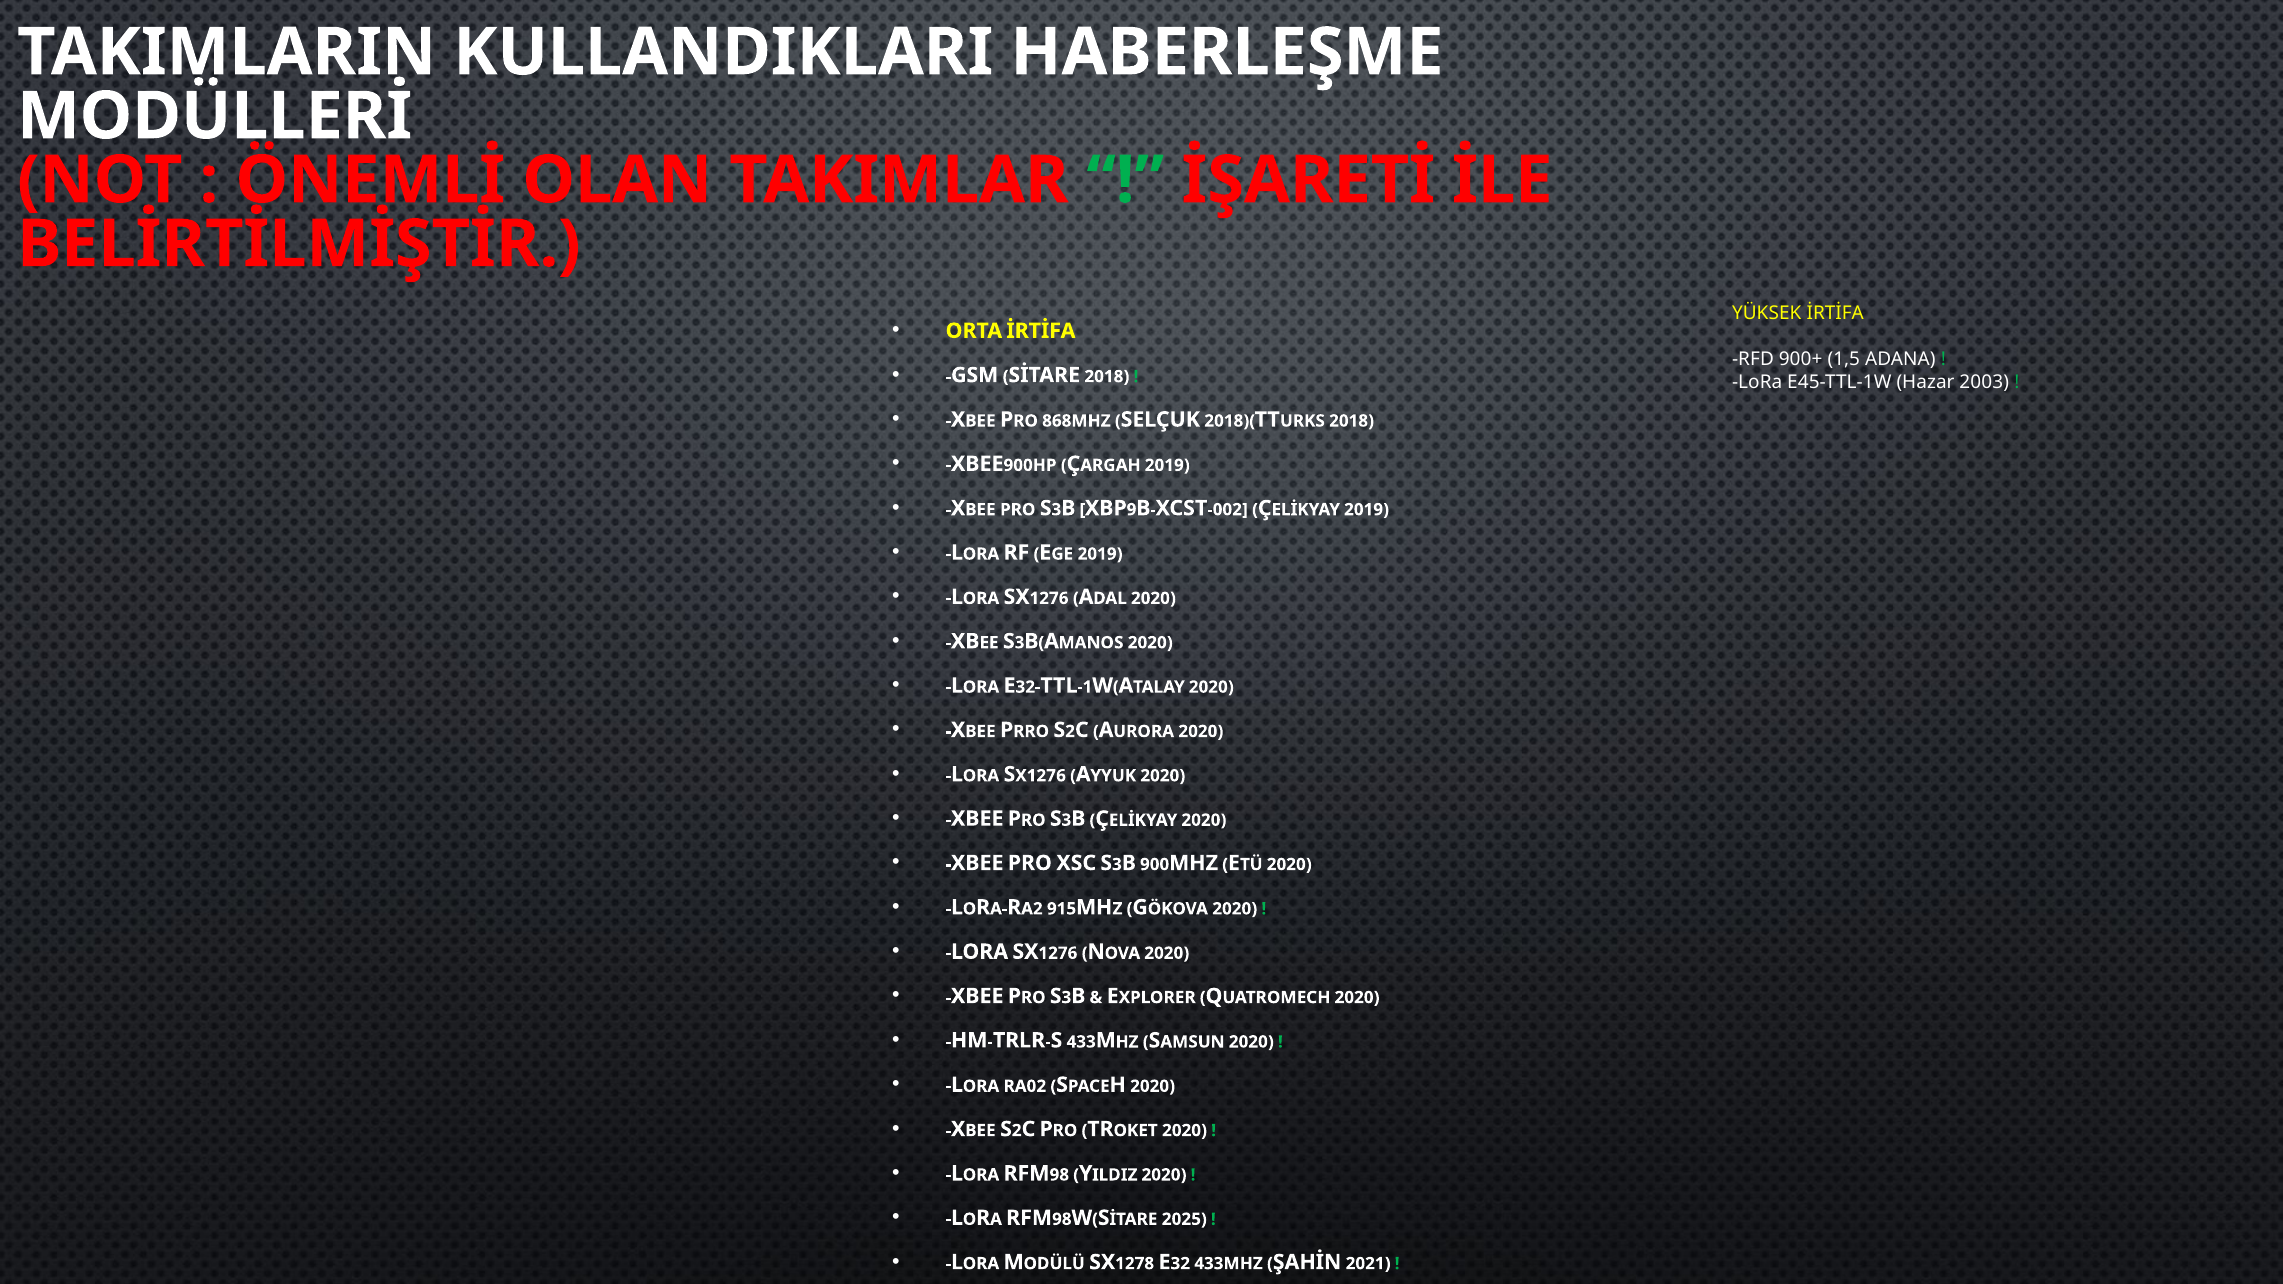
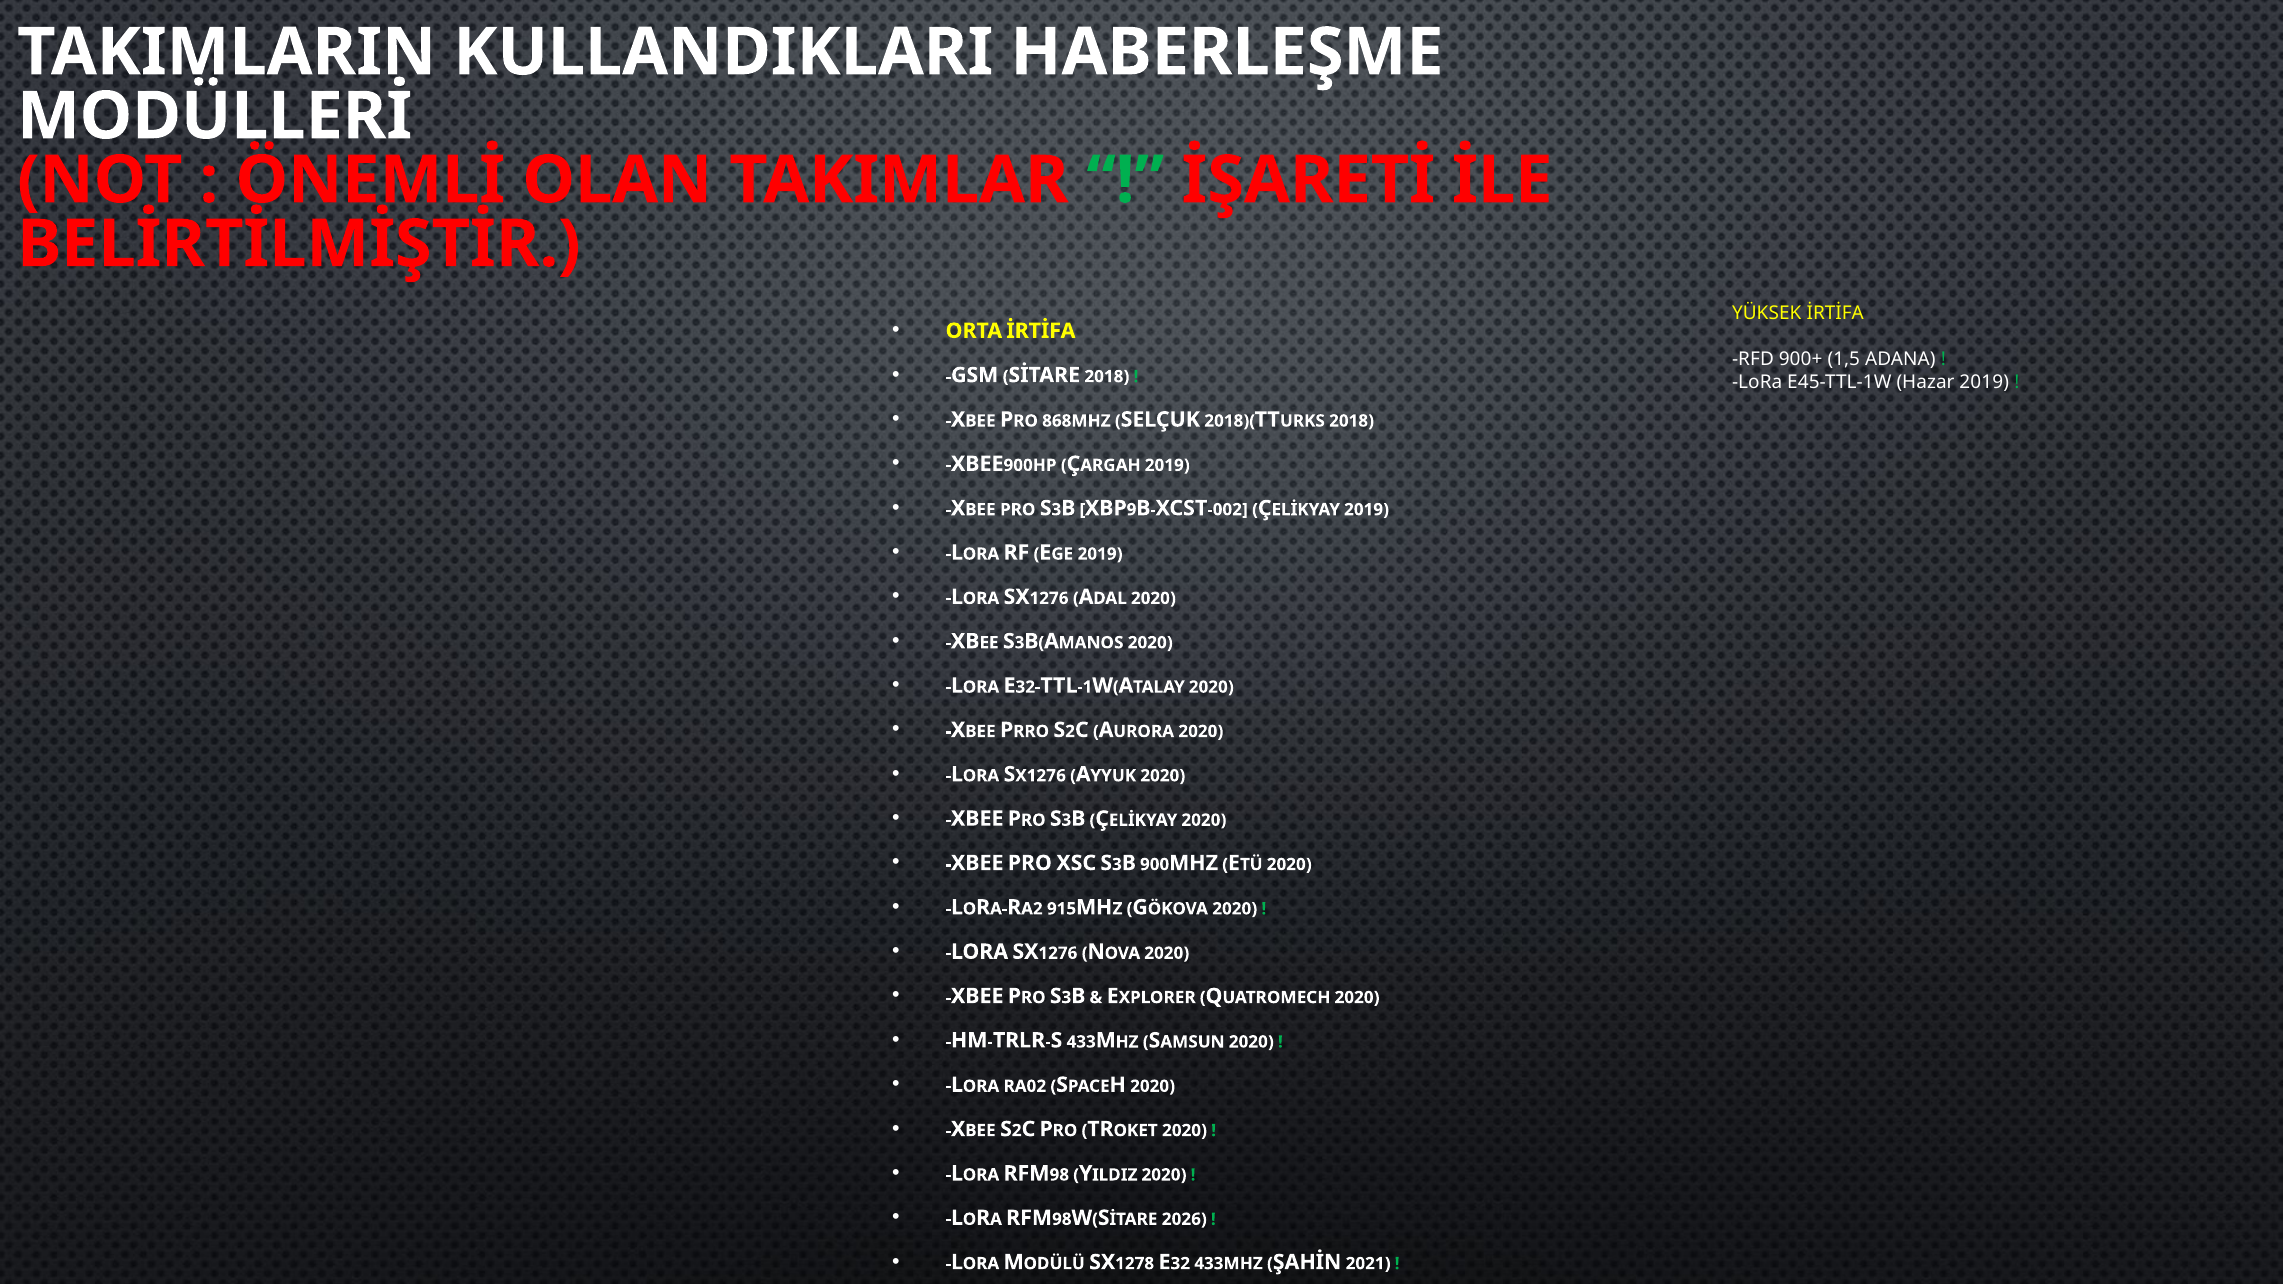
Hazar 2003: 2003 -> 2019 (1984, 382)
2025: 2025 -> 2026 (1184, 1219)
